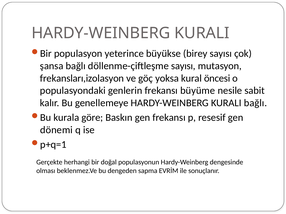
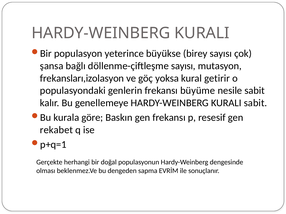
öncesi: öncesi -> getirir (217, 78)
KURALI bağlı: bağlı -> sabit (255, 103)
dönemi: dönemi -> rekabet (56, 130)
